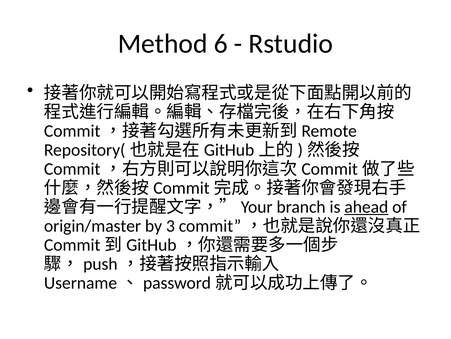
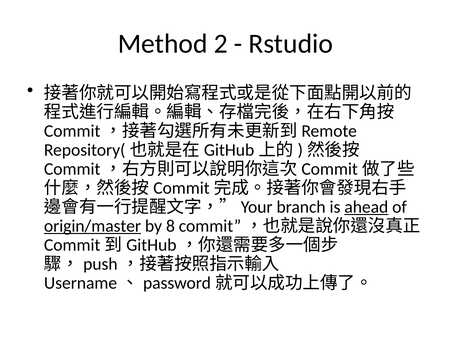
6: 6 -> 2 (221, 44)
origin/master underline: none -> present (93, 226)
3: 3 -> 8 (170, 226)
